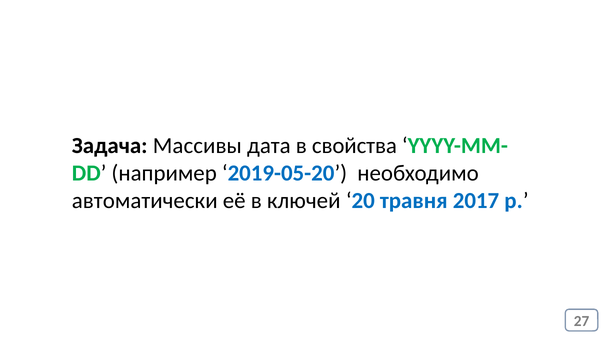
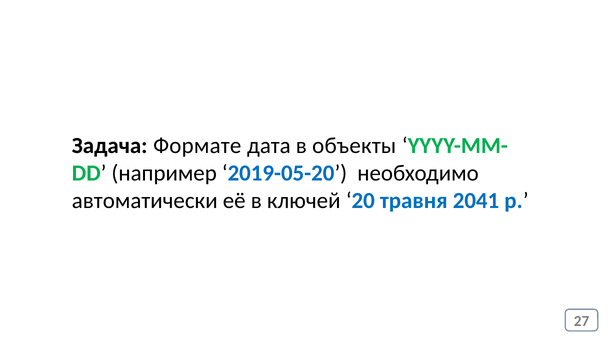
Массивы: Массивы -> Формате (197, 145)
свойства: свойства -> объекты (354, 145)
2017: 2017 -> 2041 (476, 200)
